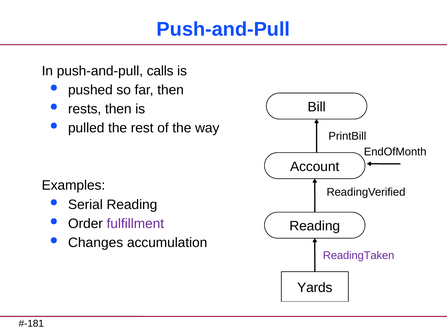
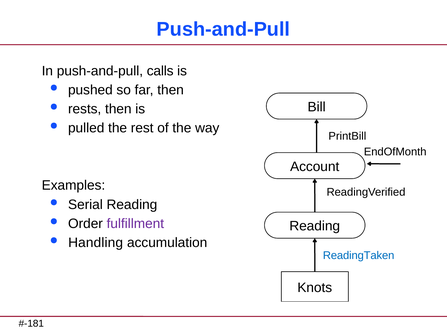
Changes: Changes -> Handling (96, 243)
ReadingTaken colour: purple -> blue (359, 256)
Yards: Yards -> Knots (315, 288)
